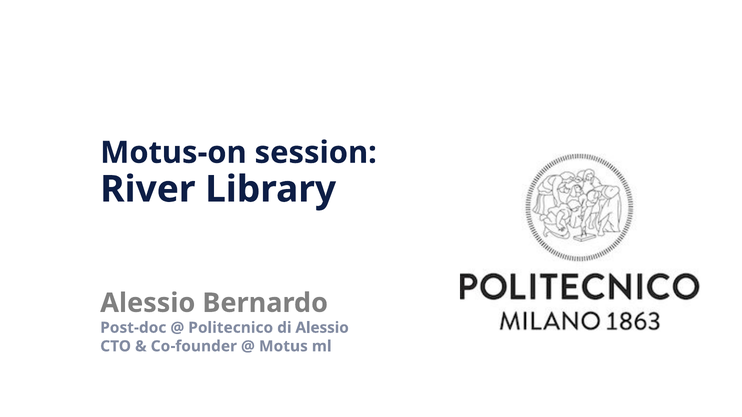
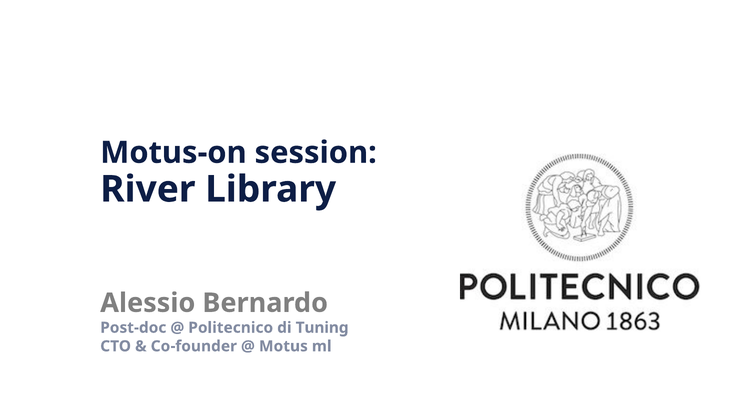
di Alessio: Alessio -> Tuning (322, 328)
